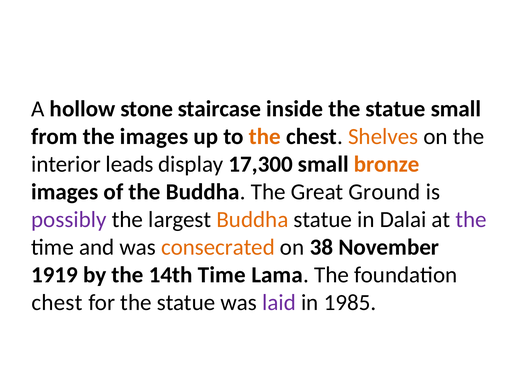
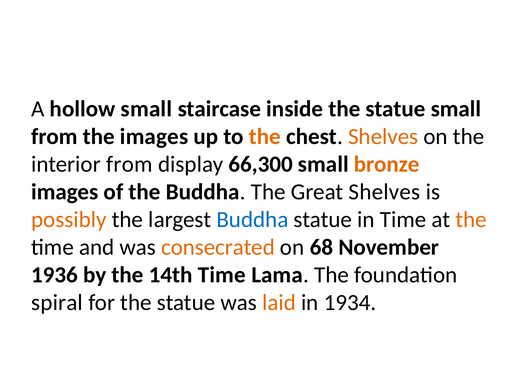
hollow stone: stone -> small (146, 109)
interior leads: leads -> from (129, 164)
17,300: 17,300 -> 66,300 (261, 164)
Great Ground: Ground -> Shelves (384, 192)
possibly colour: purple -> orange (69, 220)
Buddha colour: orange -> blue (252, 220)
in Dalai: Dalai -> Time (403, 220)
the colour: purple -> orange (471, 220)
38: 38 -> 68 (321, 247)
1919: 1919 -> 1936 (54, 275)
chest: chest -> spiral (57, 303)
laid colour: purple -> orange (279, 303)
1985: 1985 -> 1934 (350, 303)
